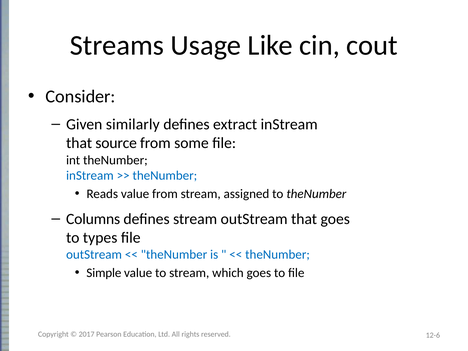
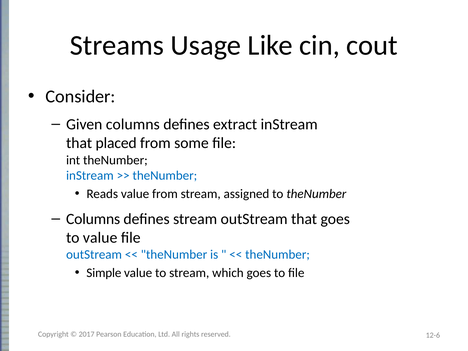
Given similarly: similarly -> columns (133, 124)
source: source -> placed (116, 143)
to types: types -> value (100, 238)
